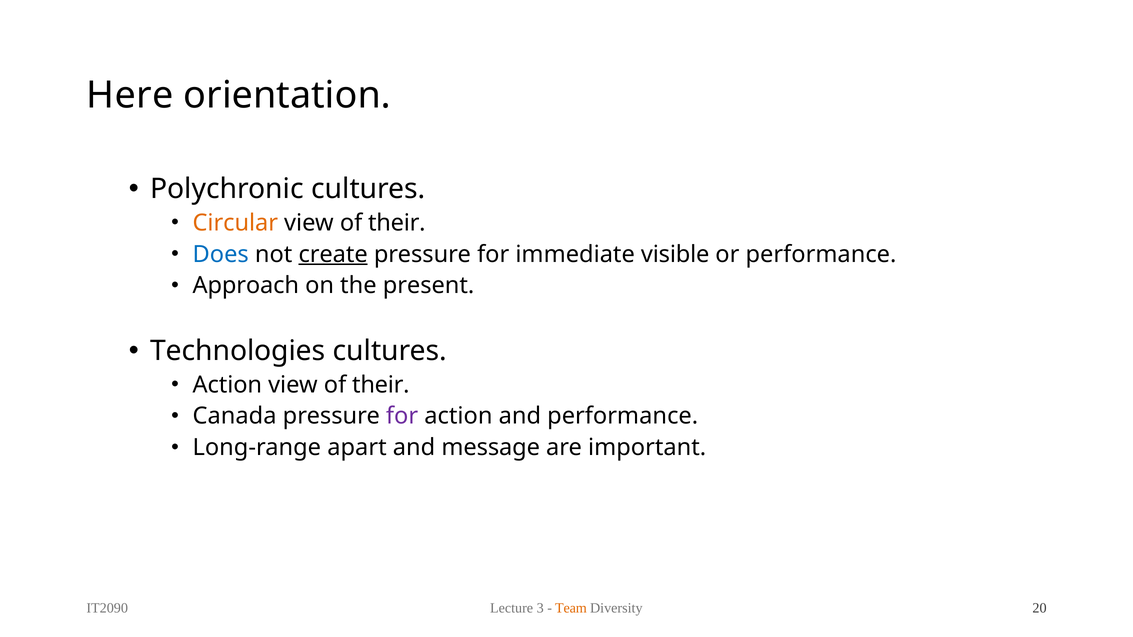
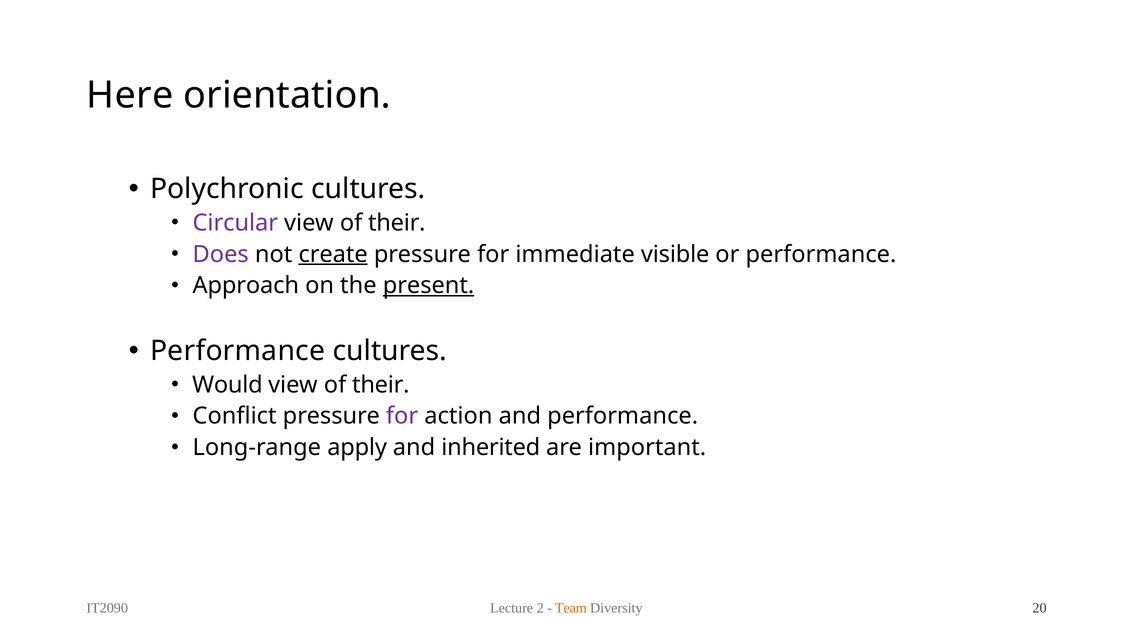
Circular colour: orange -> purple (235, 223)
Does colour: blue -> purple (221, 254)
present underline: none -> present (429, 286)
Technologies: Technologies -> Performance (238, 351)
Action: Action -> Would (227, 385)
Canada: Canada -> Conflict (235, 416)
apart: apart -> apply (357, 448)
message: message -> inherited (491, 448)
3: 3 -> 2 (540, 609)
